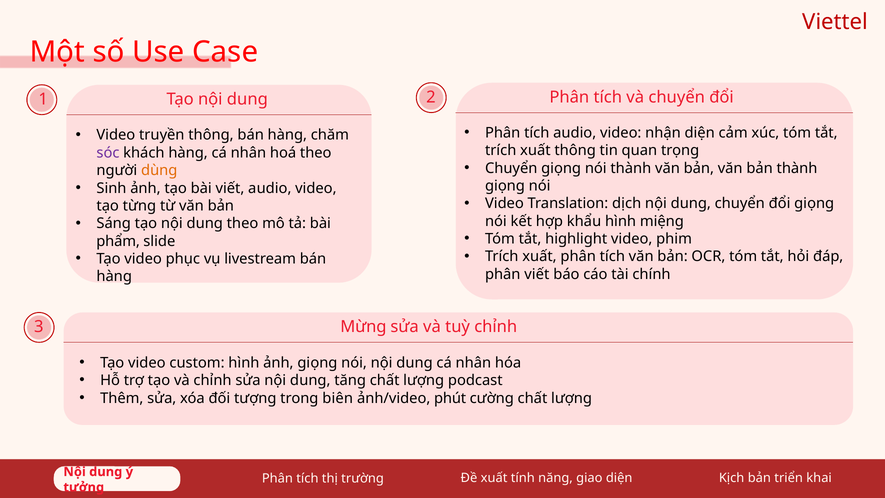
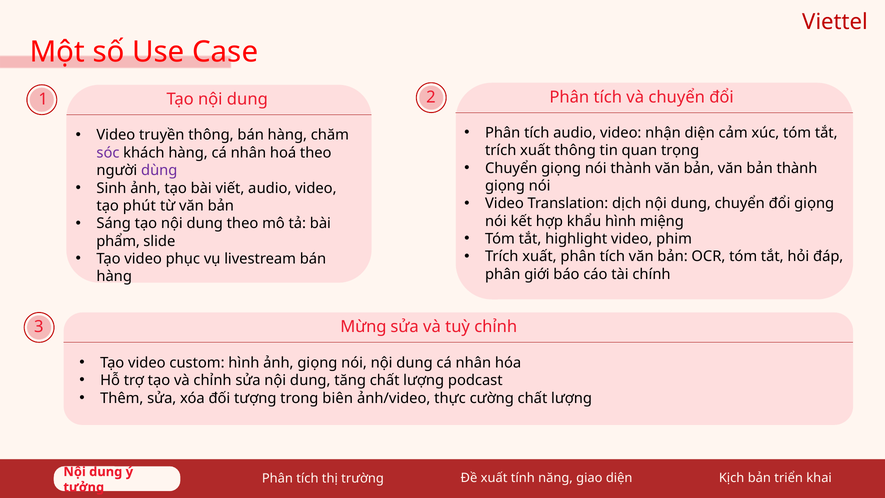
dùng colour: orange -> purple (159, 170)
từng: từng -> phút (139, 206)
phân viết: viết -> giới (537, 274)
phút: phút -> thực (450, 398)
